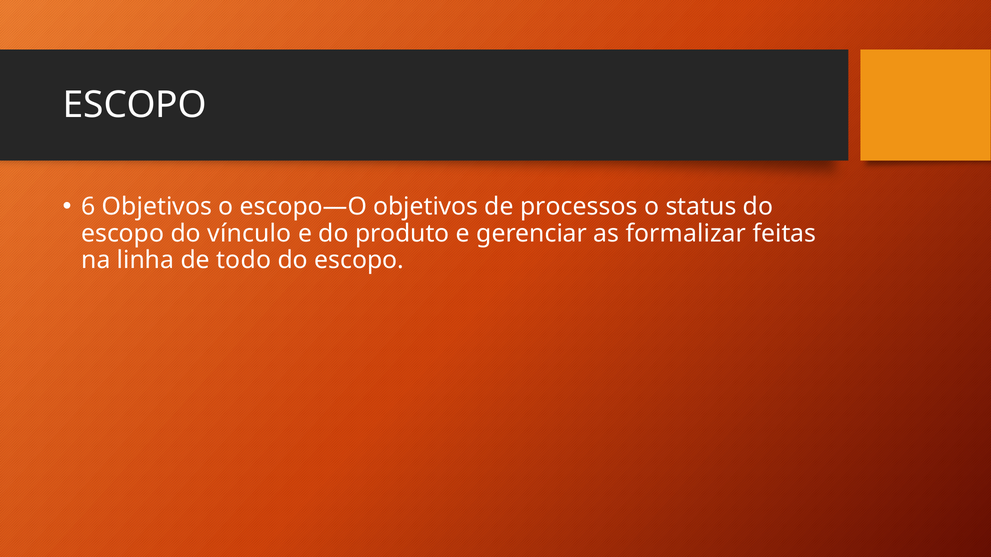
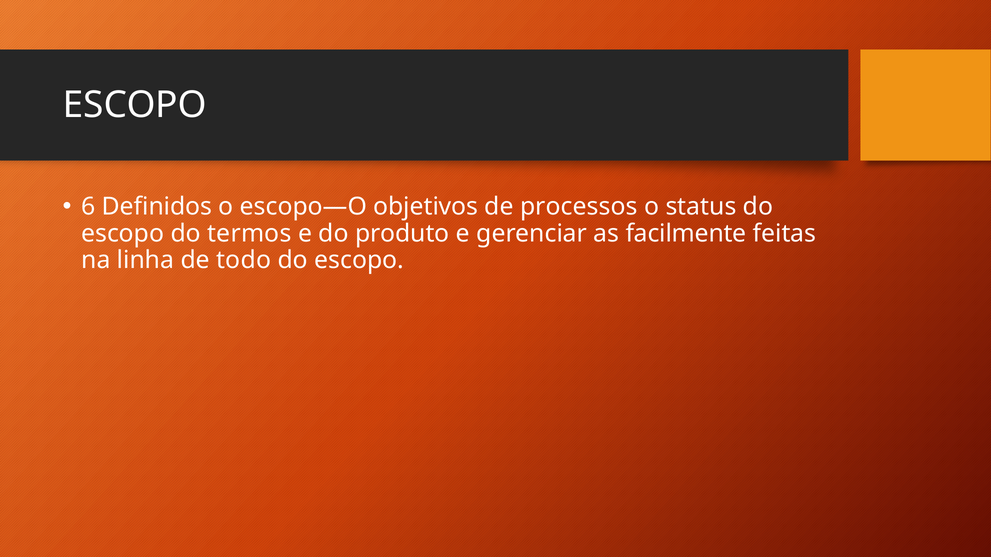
6 Objetivos: Objetivos -> Definidos (157, 207)
vínculo: vínculo -> termos (249, 234)
formalizar: formalizar -> facilmente (686, 234)
